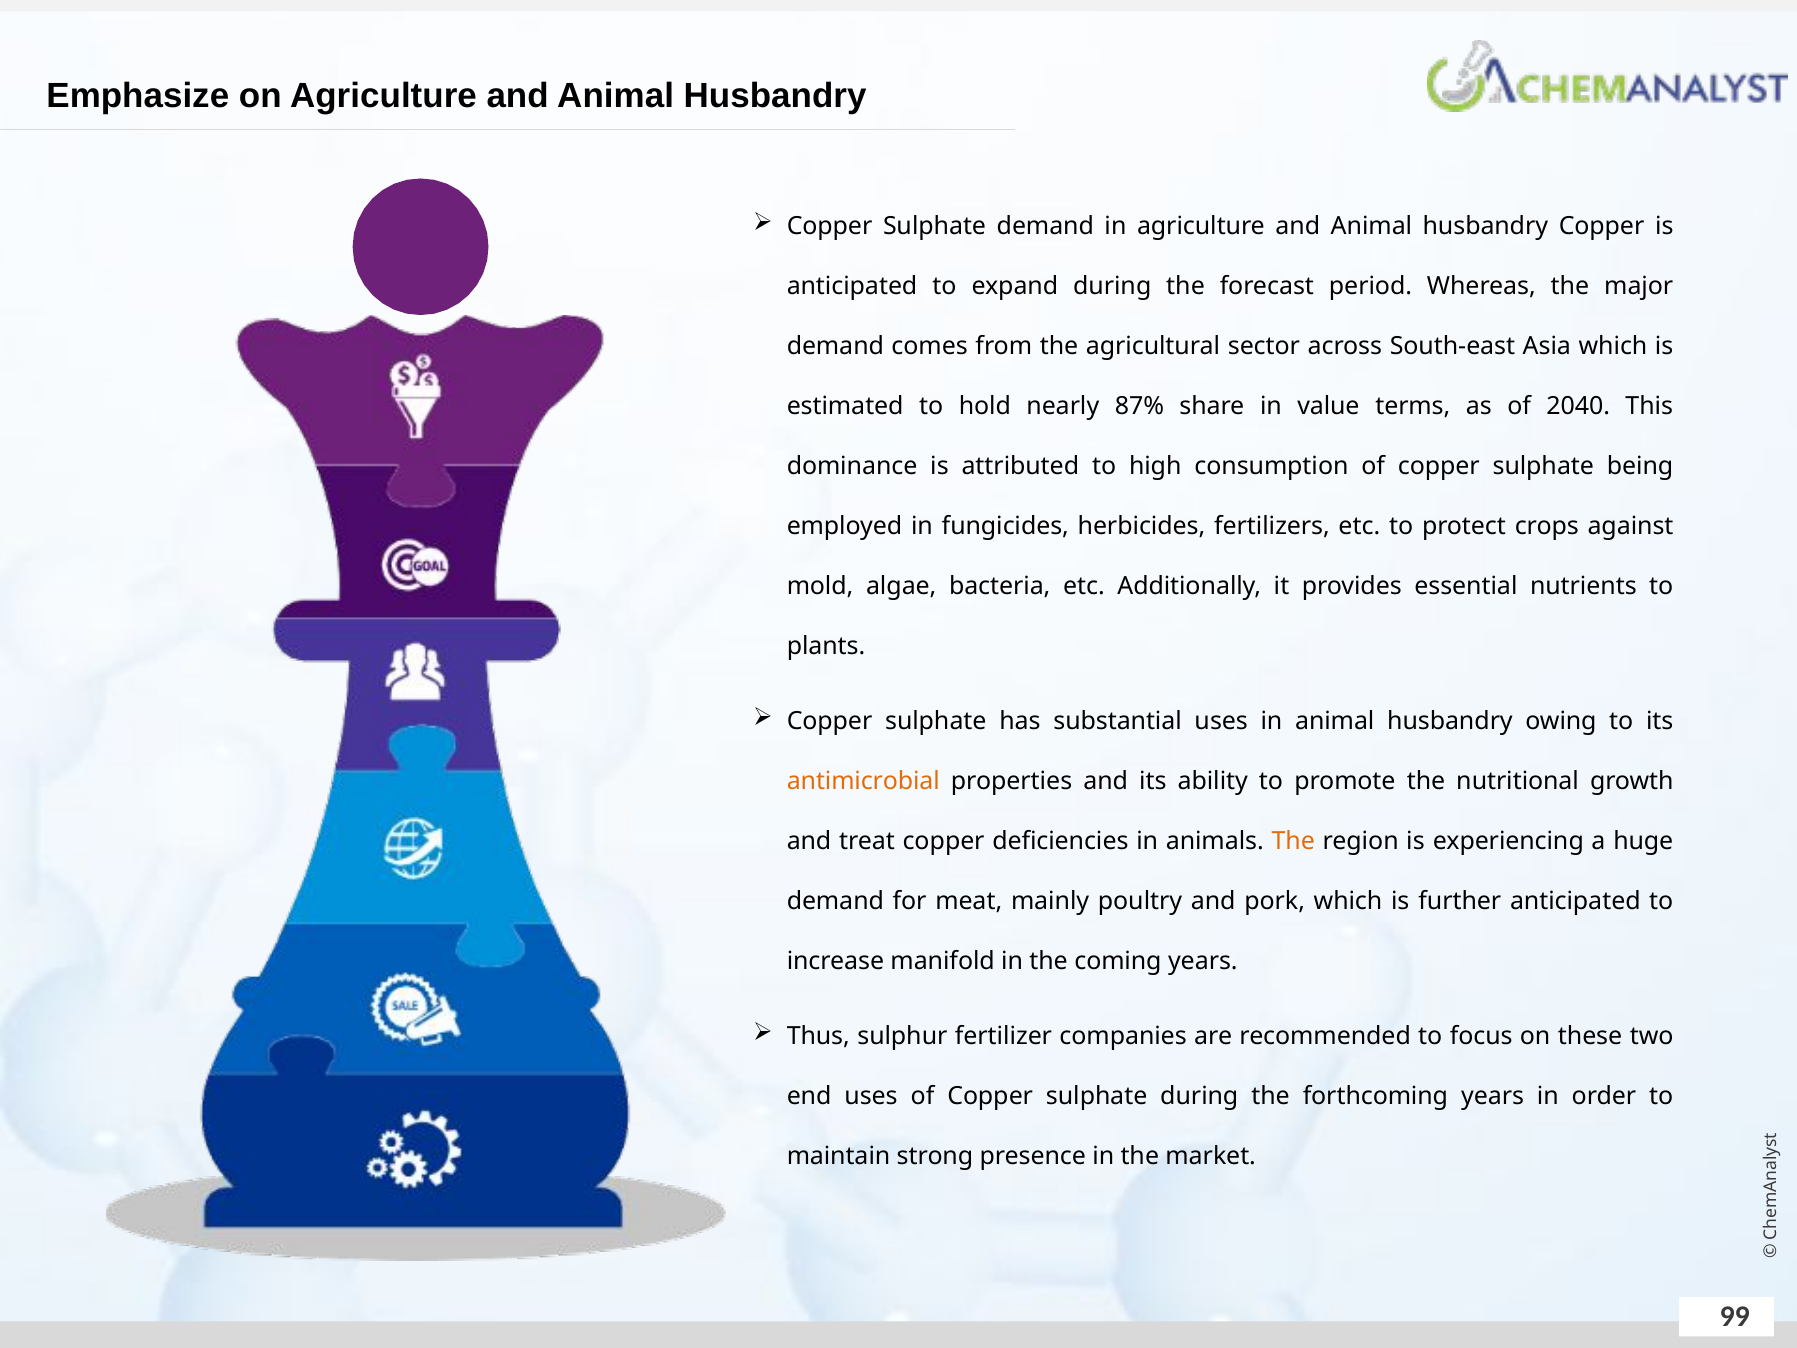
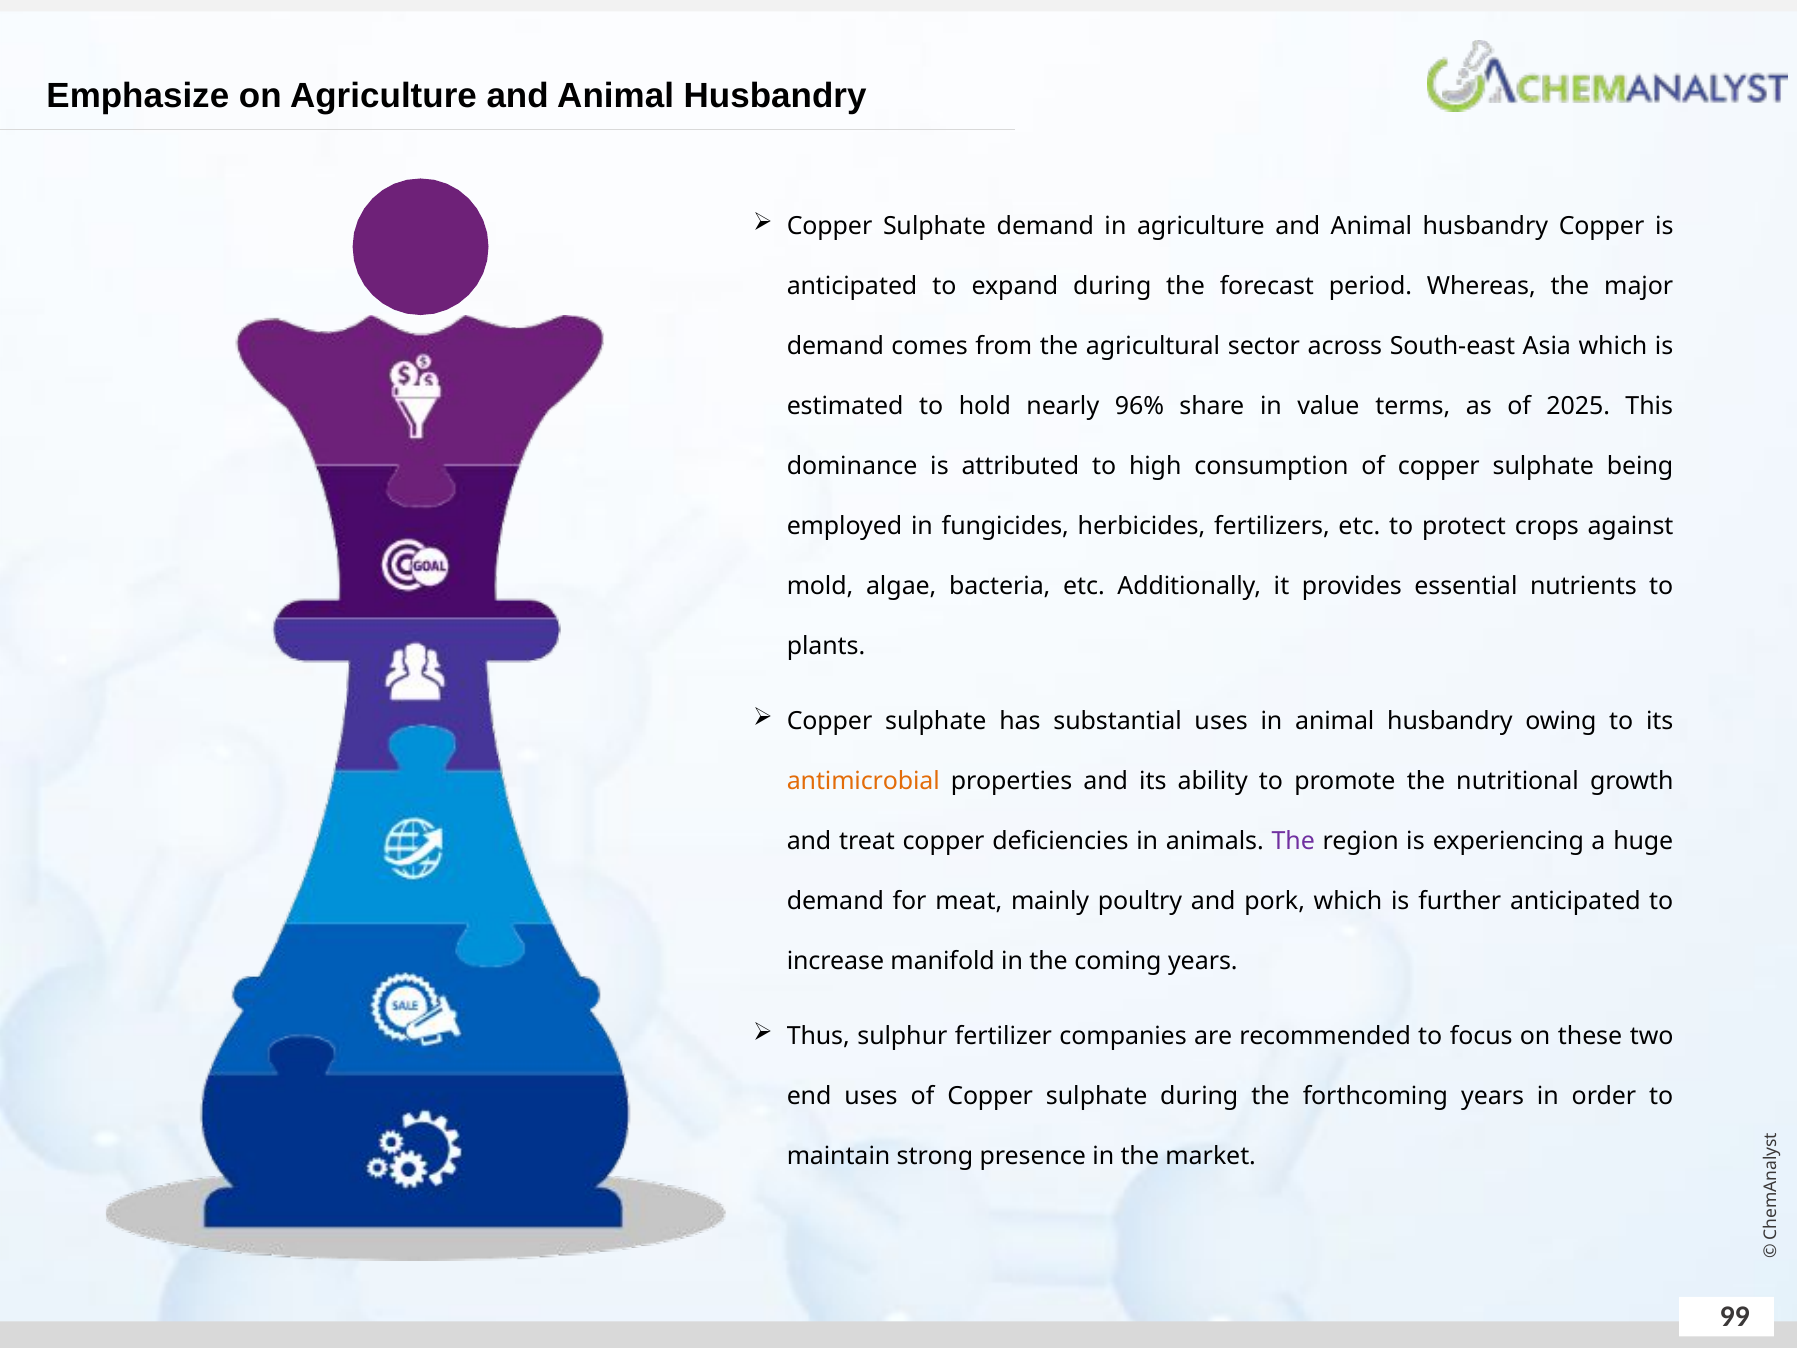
87%: 87% -> 96% (1139, 406)
2040: 2040 -> 2025 (1578, 406)
The colour: orange -> purple (1293, 841)
